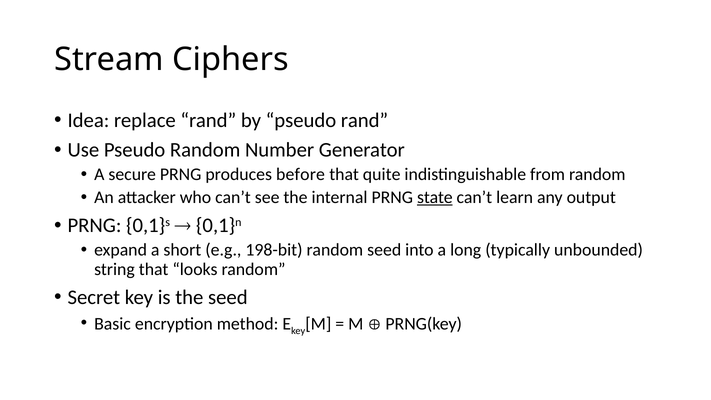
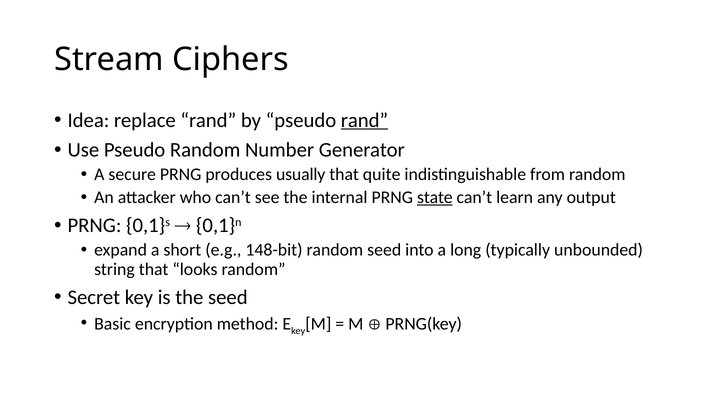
rand underline: none -> present (364, 120)
before: before -> usually (301, 174)
198-bit: 198-bit -> 148-bit (274, 250)
